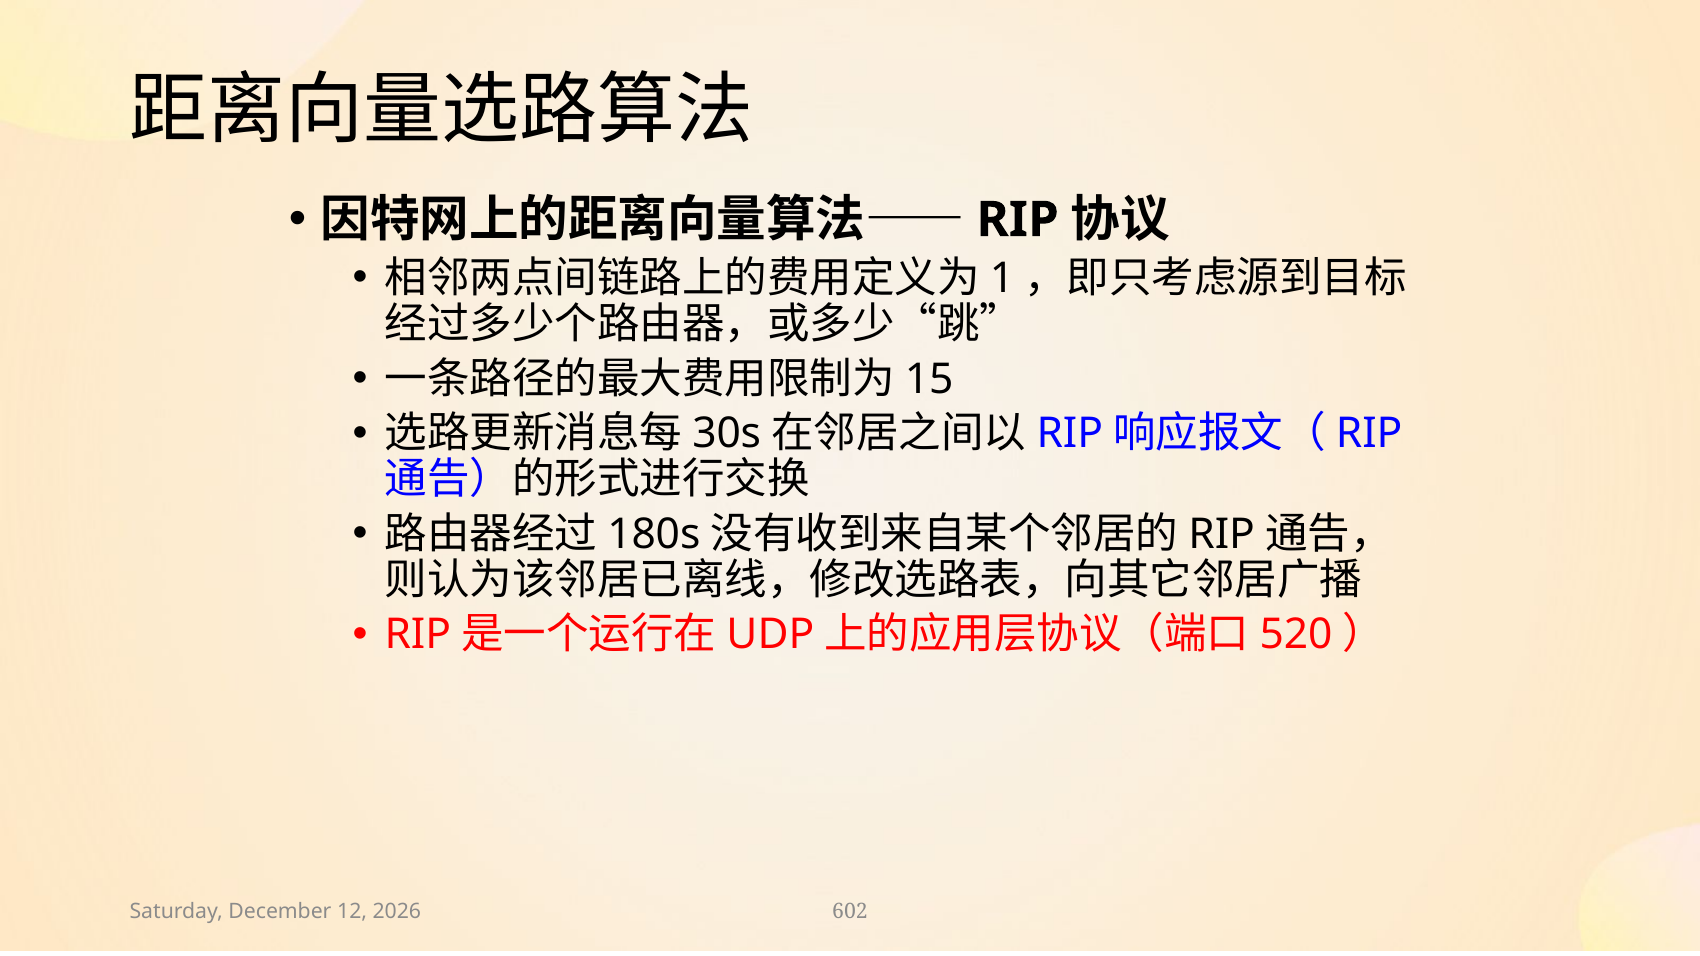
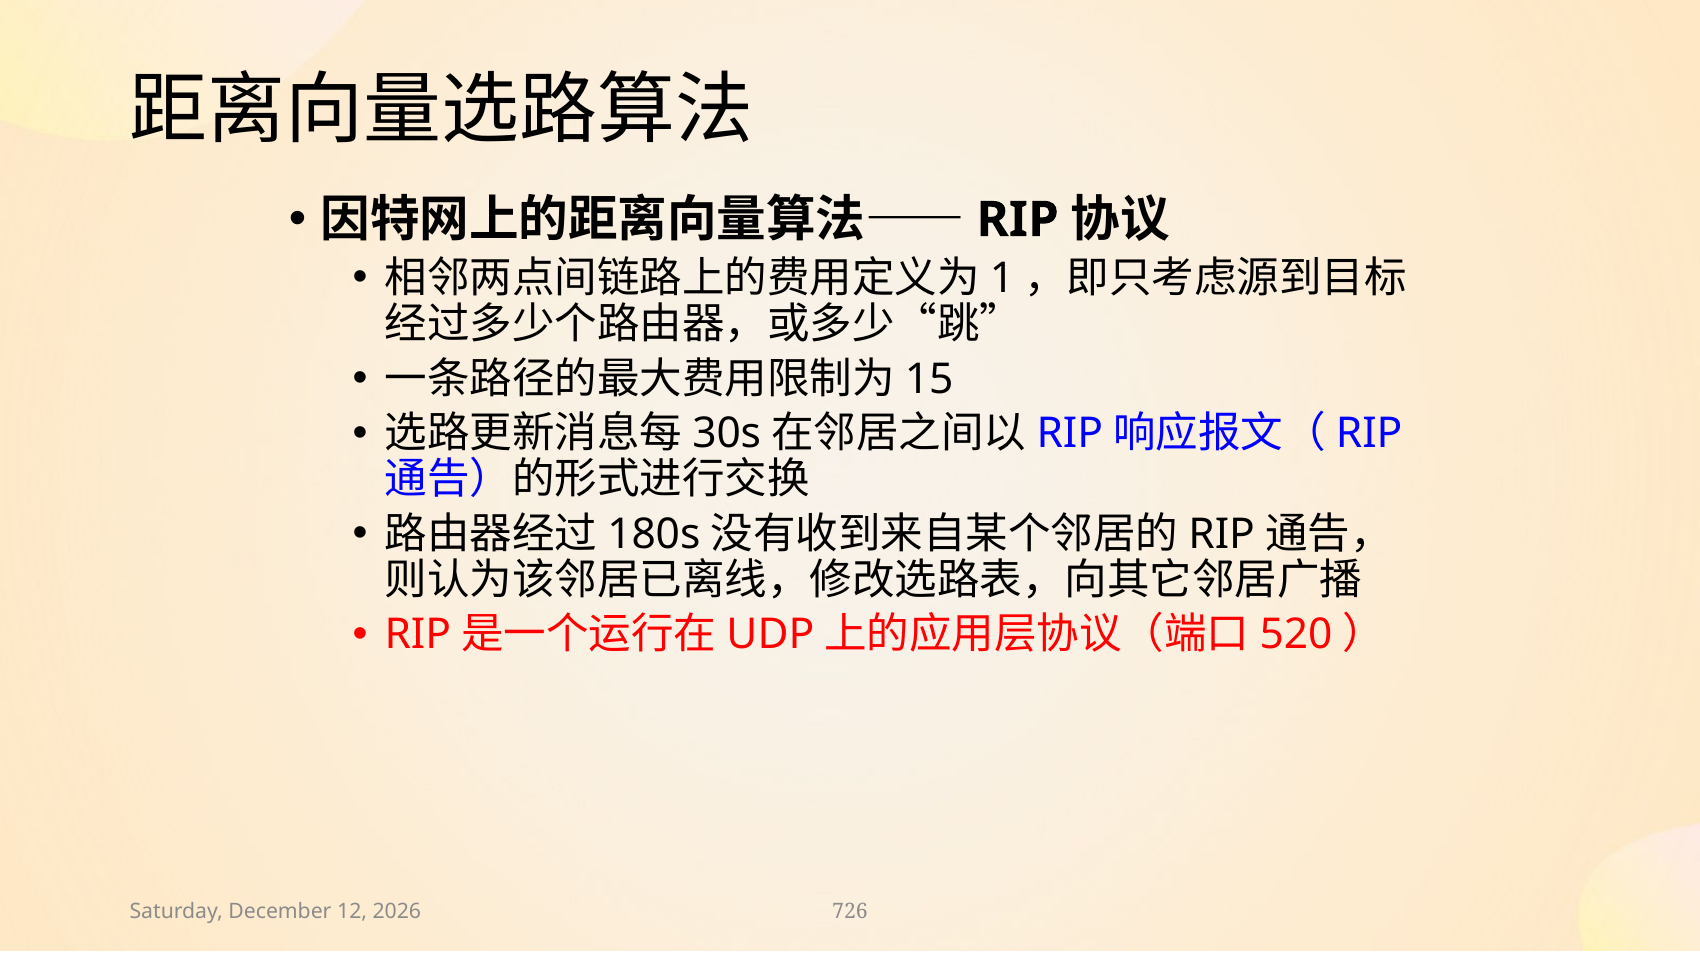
602: 602 -> 726 (850, 911)
